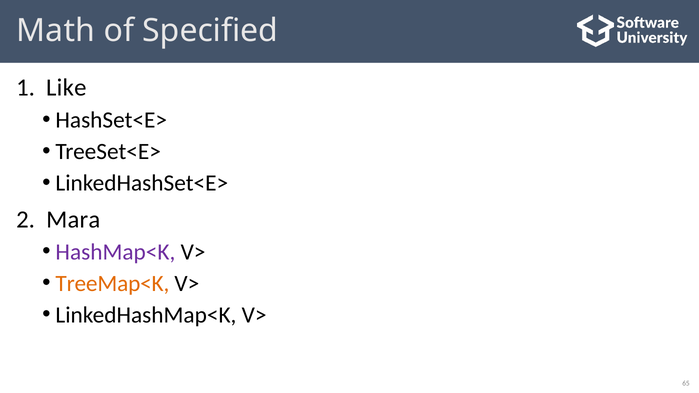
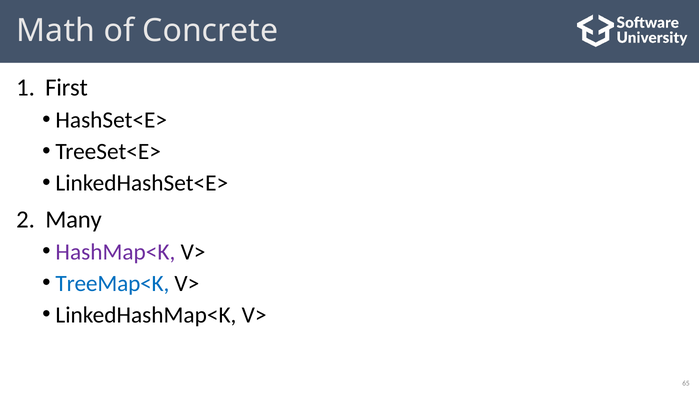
Specified: Specified -> Concrete (210, 31)
Like: Like -> First (67, 88)
Mara: Mara -> Many (73, 220)
TreeMap<K colour: orange -> blue (112, 284)
